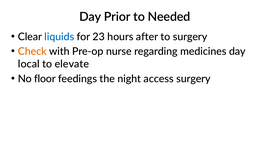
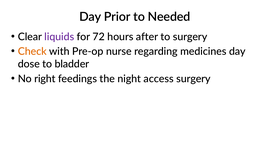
liquids colour: blue -> purple (59, 37)
23: 23 -> 72 (99, 37)
local: local -> dose (29, 64)
elevate: elevate -> bladder (72, 64)
floor: floor -> right (45, 79)
